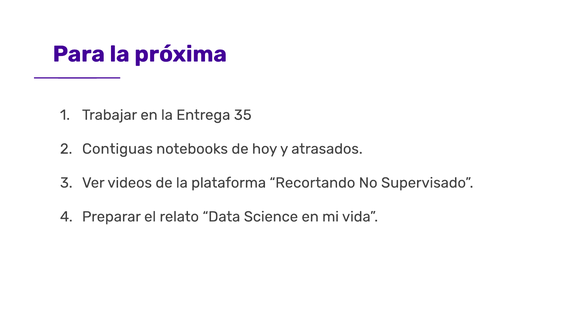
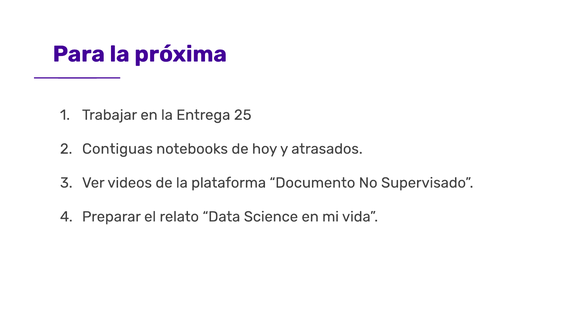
35: 35 -> 25 (243, 115)
Recortando: Recortando -> Documento (312, 183)
